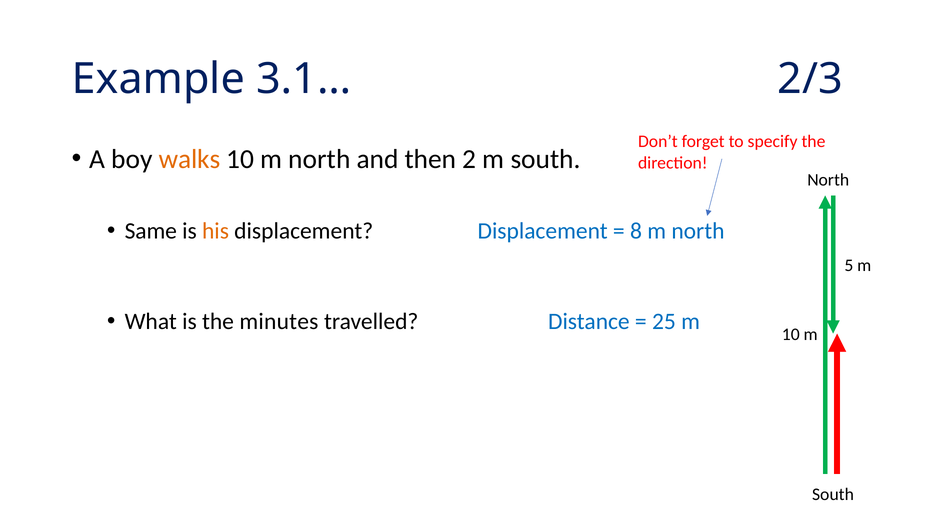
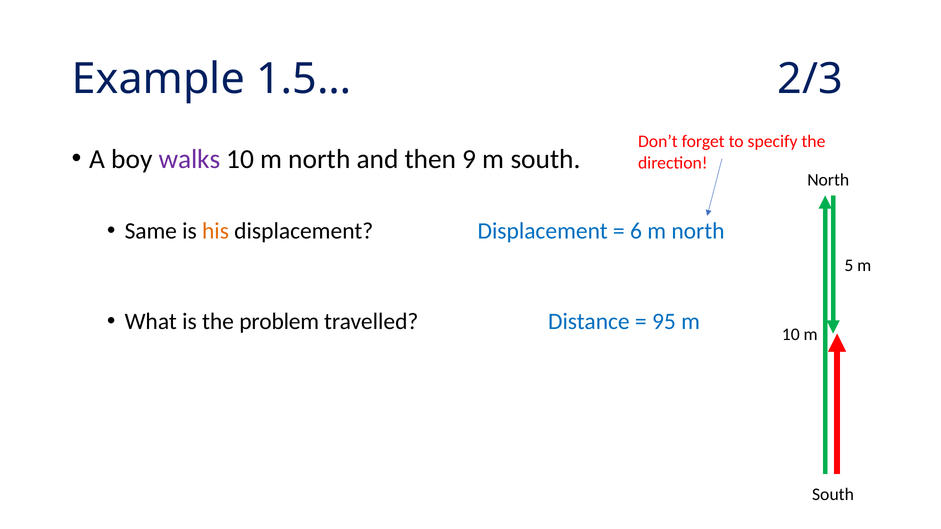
3.1…: 3.1… -> 1.5… (304, 79)
walks colour: orange -> purple (189, 159)
2: 2 -> 9 (469, 159)
8: 8 -> 6 (636, 231)
minutes: minutes -> problem (279, 322)
25: 25 -> 95 (664, 322)
